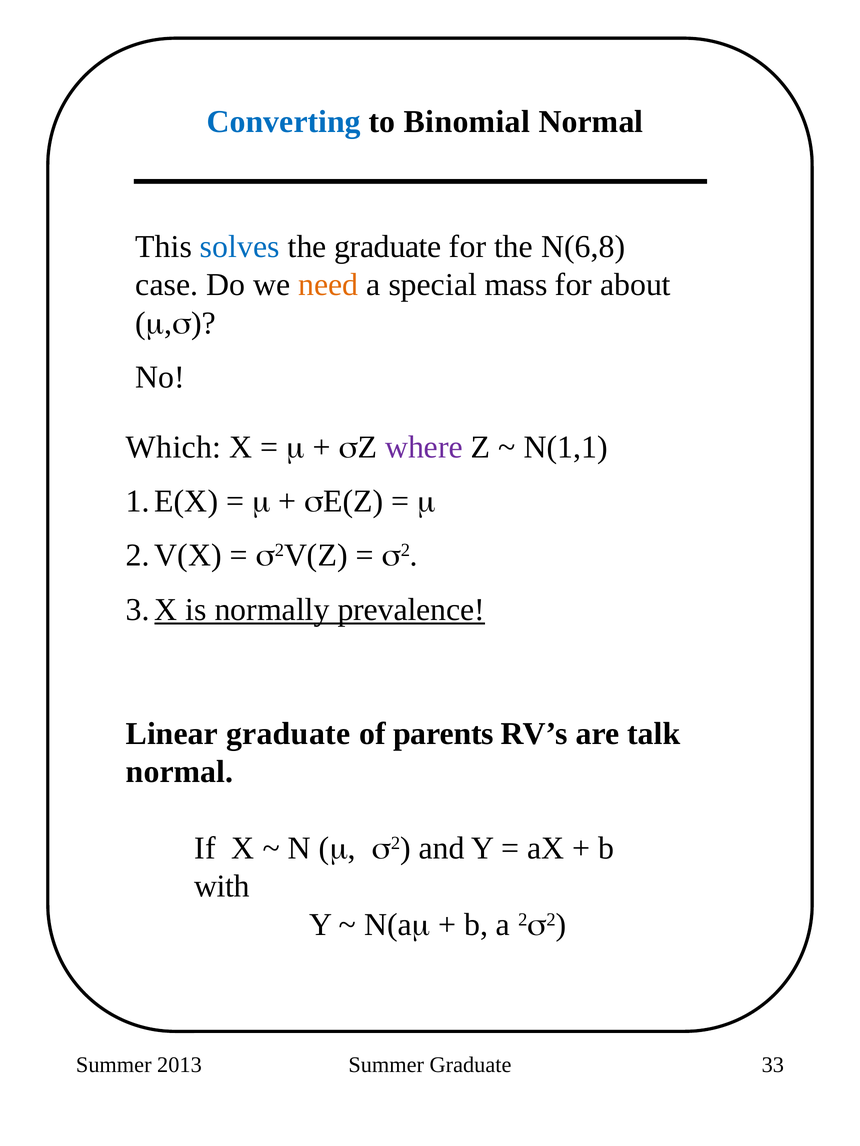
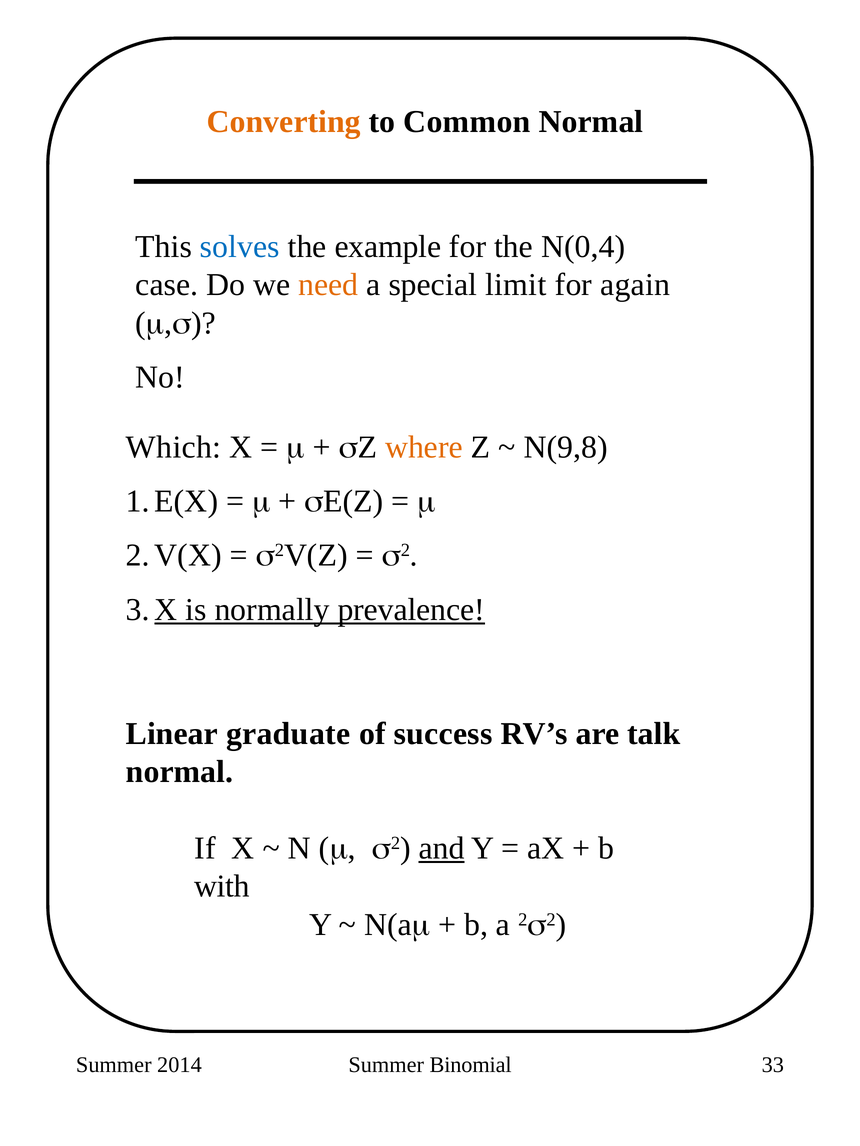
Converting colour: blue -> orange (284, 122)
Binomial: Binomial -> Common (467, 122)
the graduate: graduate -> example (388, 247)
N(6,8: N(6,8 -> N(0,4 (583, 247)
mass: mass -> limit (516, 285)
about: about -> again (635, 285)
where colour: purple -> orange (424, 447)
N(1,1: N(1,1 -> N(9,8 (566, 447)
parents: parents -> success (443, 734)
and underline: none -> present (442, 849)
2013: 2013 -> 2014 (179, 1065)
Summer Graduate: Graduate -> Binomial (471, 1065)
